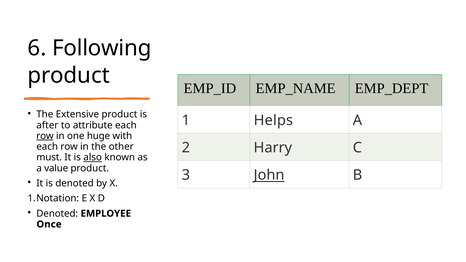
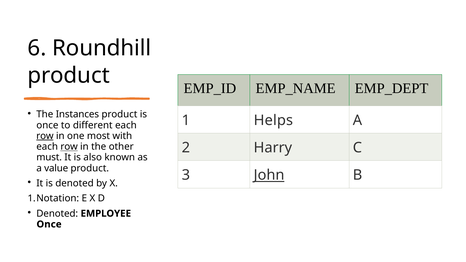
Following: Following -> Roundhill (102, 48)
Extensive: Extensive -> Instances (77, 114)
after: after -> once (47, 125)
attribute: attribute -> different (93, 125)
huge: huge -> most (98, 136)
row underline: none -> present (69, 147)
also underline: present -> none (93, 157)
